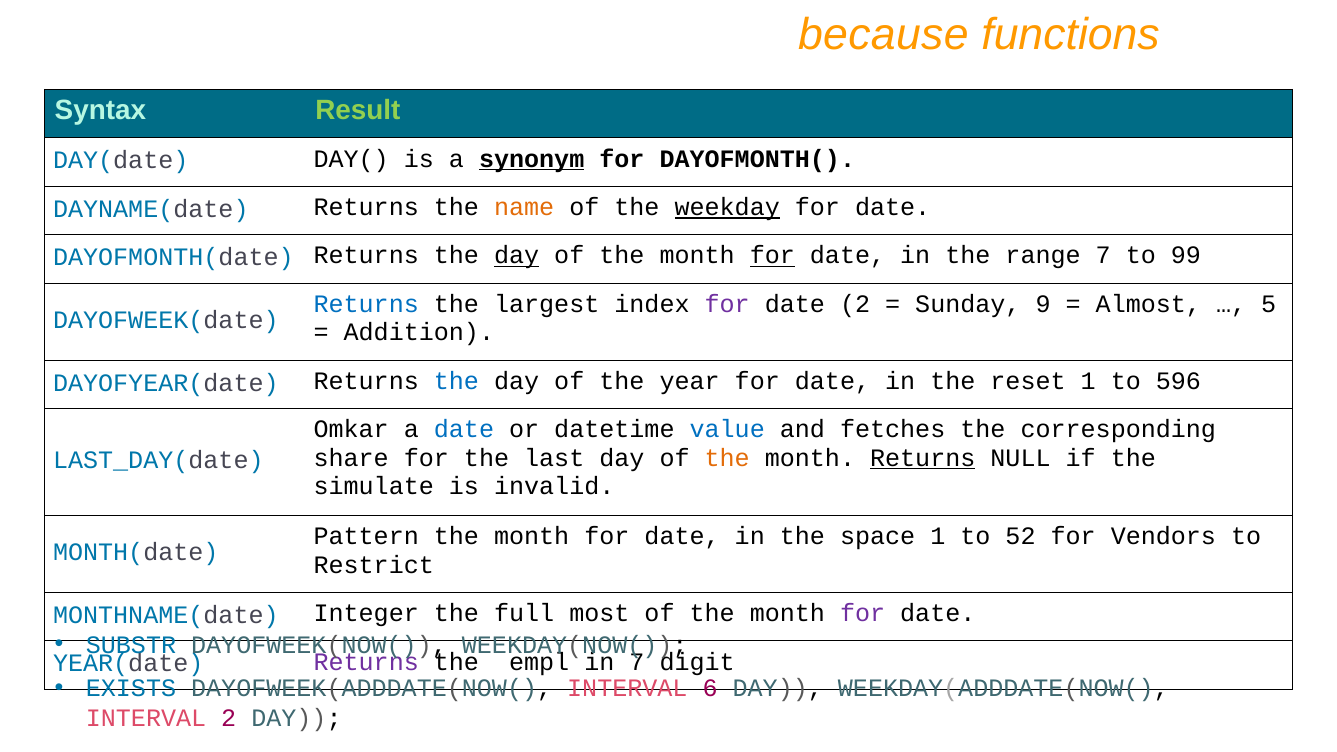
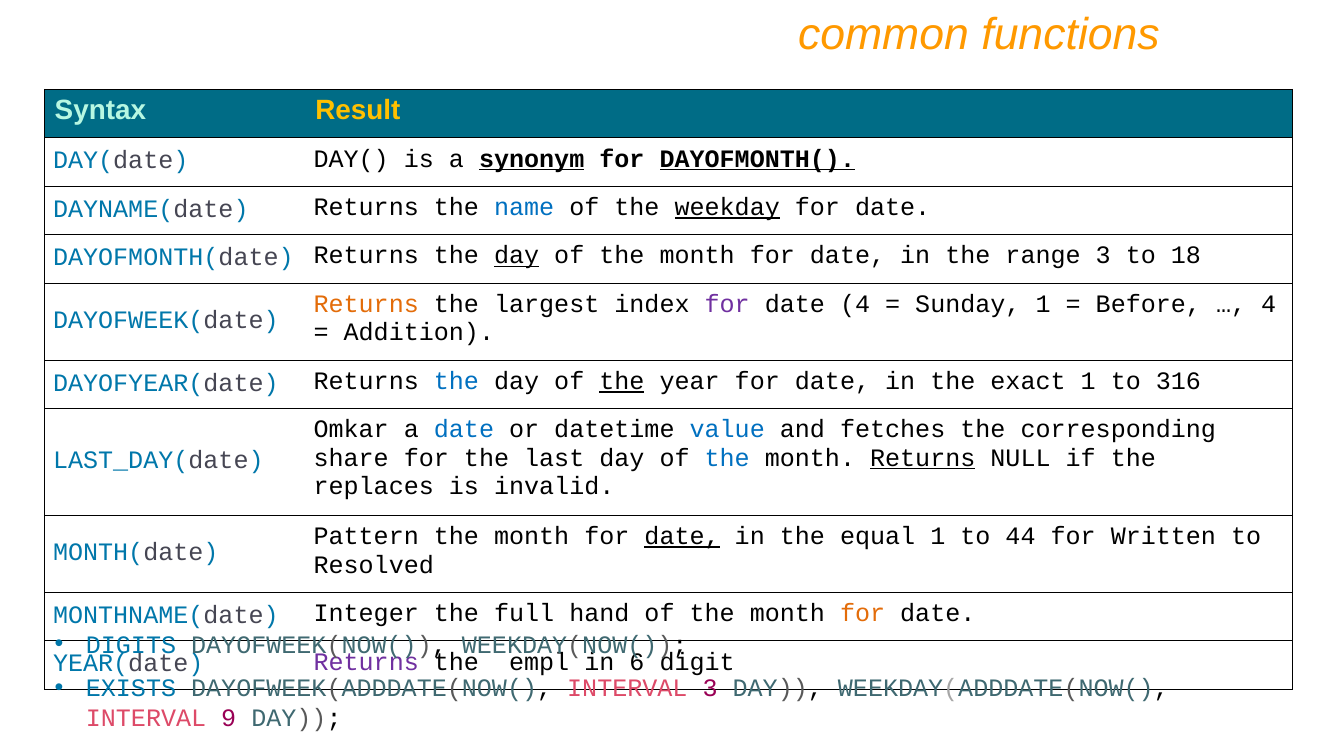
because: because -> common (883, 35)
Result colour: light green -> yellow (358, 110)
DAYOFMONTH( underline: none -> present (757, 159)
name colour: orange -> blue (524, 207)
for underline: present -> none (772, 256)
range 7: 7 -> 3 (1103, 256)
99: 99 -> 18 (1186, 256)
Returns colour: blue -> orange (366, 304)
date 2: 2 -> 4 (855, 304)
Sunday 9: 9 -> 1 (1043, 304)
Almost: Almost -> Before (1148, 304)
5: 5 -> 4 (1269, 304)
the underline: none -> present (622, 381)
reset: reset -> exact (1028, 381)
596: 596 -> 316 (1178, 381)
the colour: orange -> blue (727, 458)
simulate: simulate -> replaces (374, 486)
date underline: none -> present (682, 536)
space: space -> equal (878, 536)
52: 52 -> 44 (1021, 536)
Vendors: Vendors -> Written (1163, 536)
Restrict: Restrict -> Resolved (374, 565)
most: most -> hand (599, 613)
for colour: purple -> orange (863, 613)
SUBSTR: SUBSTR -> DIGITS (131, 645)
in 7: 7 -> 6 (637, 662)
INTERVAL 6: 6 -> 3 (710, 688)
INTERVAL 2: 2 -> 9 (229, 719)
